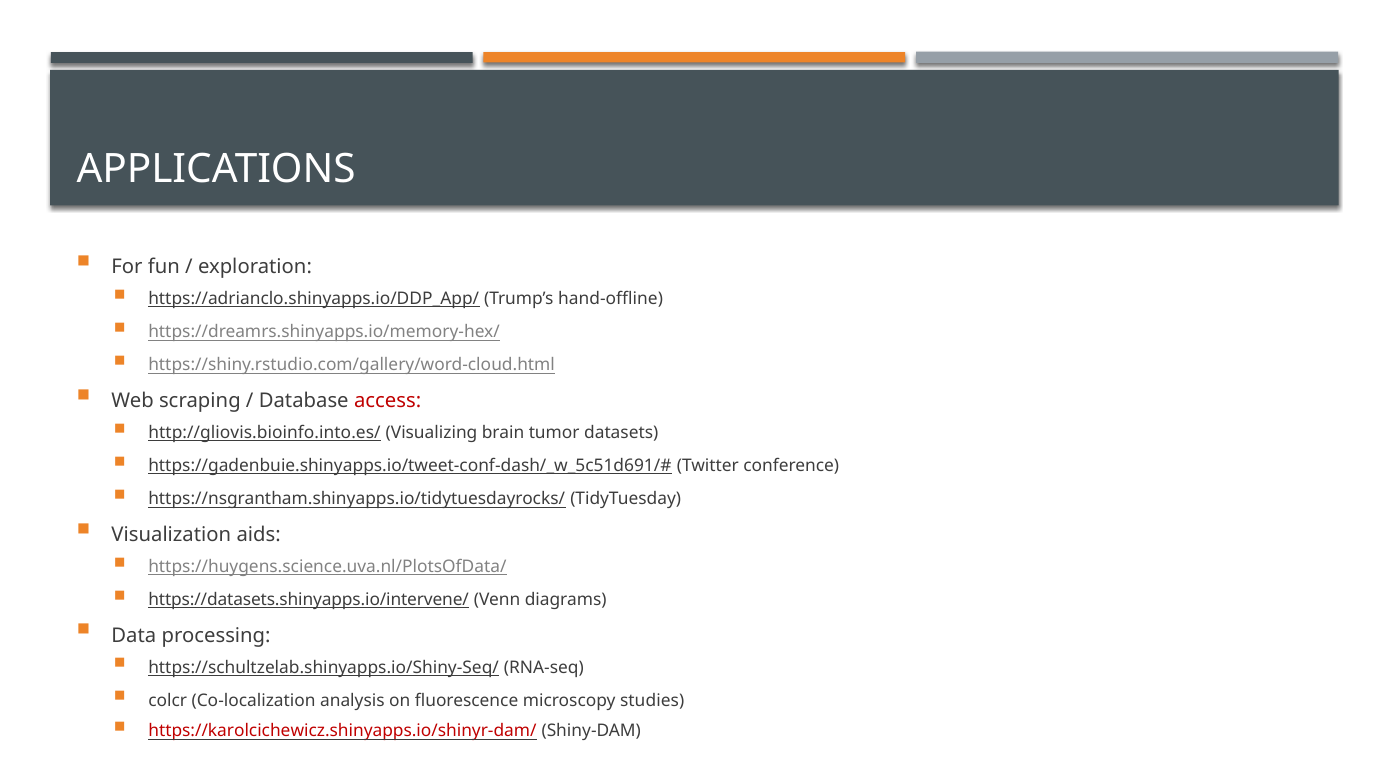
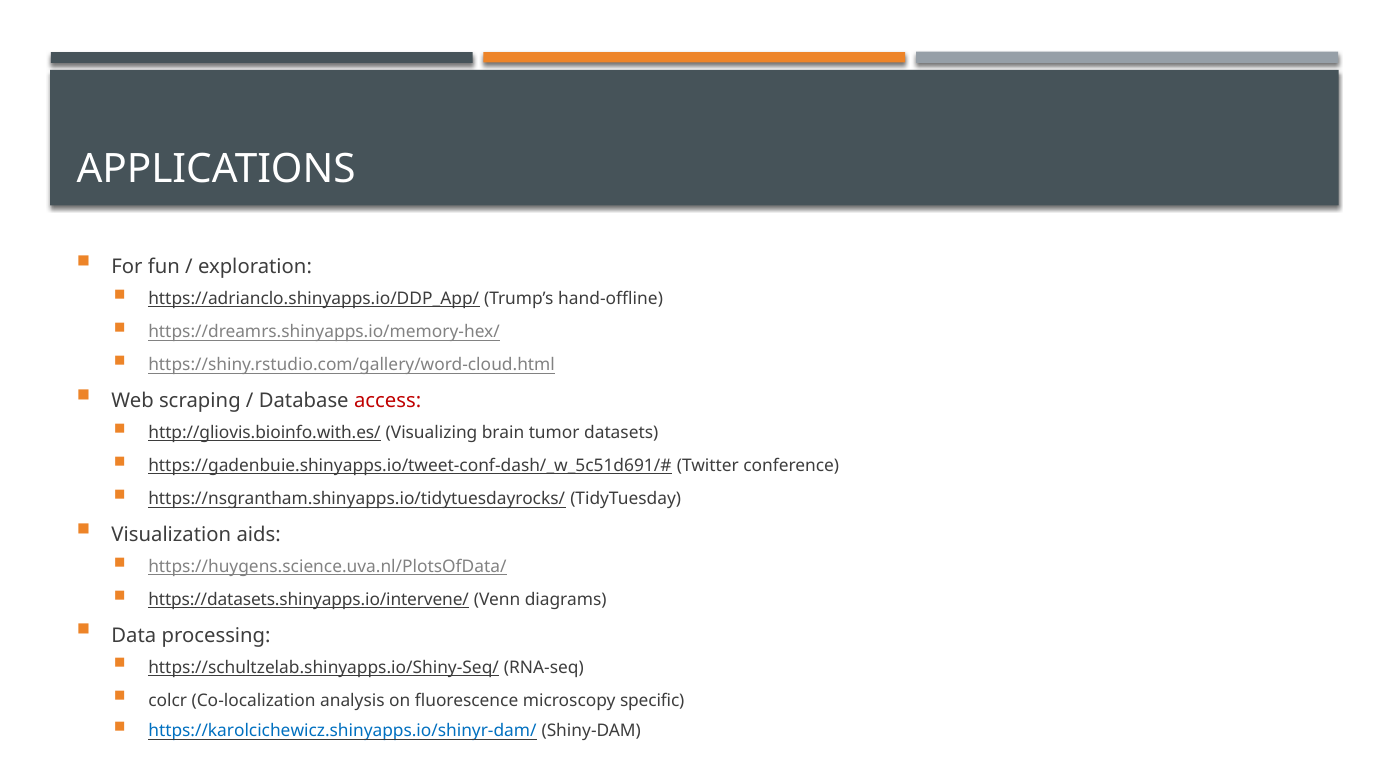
http://gliovis.bioinfo.into.es/: http://gliovis.bioinfo.into.es/ -> http://gliovis.bioinfo.with.es/ (265, 433)
studies: studies -> specific (652, 701)
https://karolcichewicz.shinyapps.io/shinyr-dam/ colour: red -> blue (342, 731)
